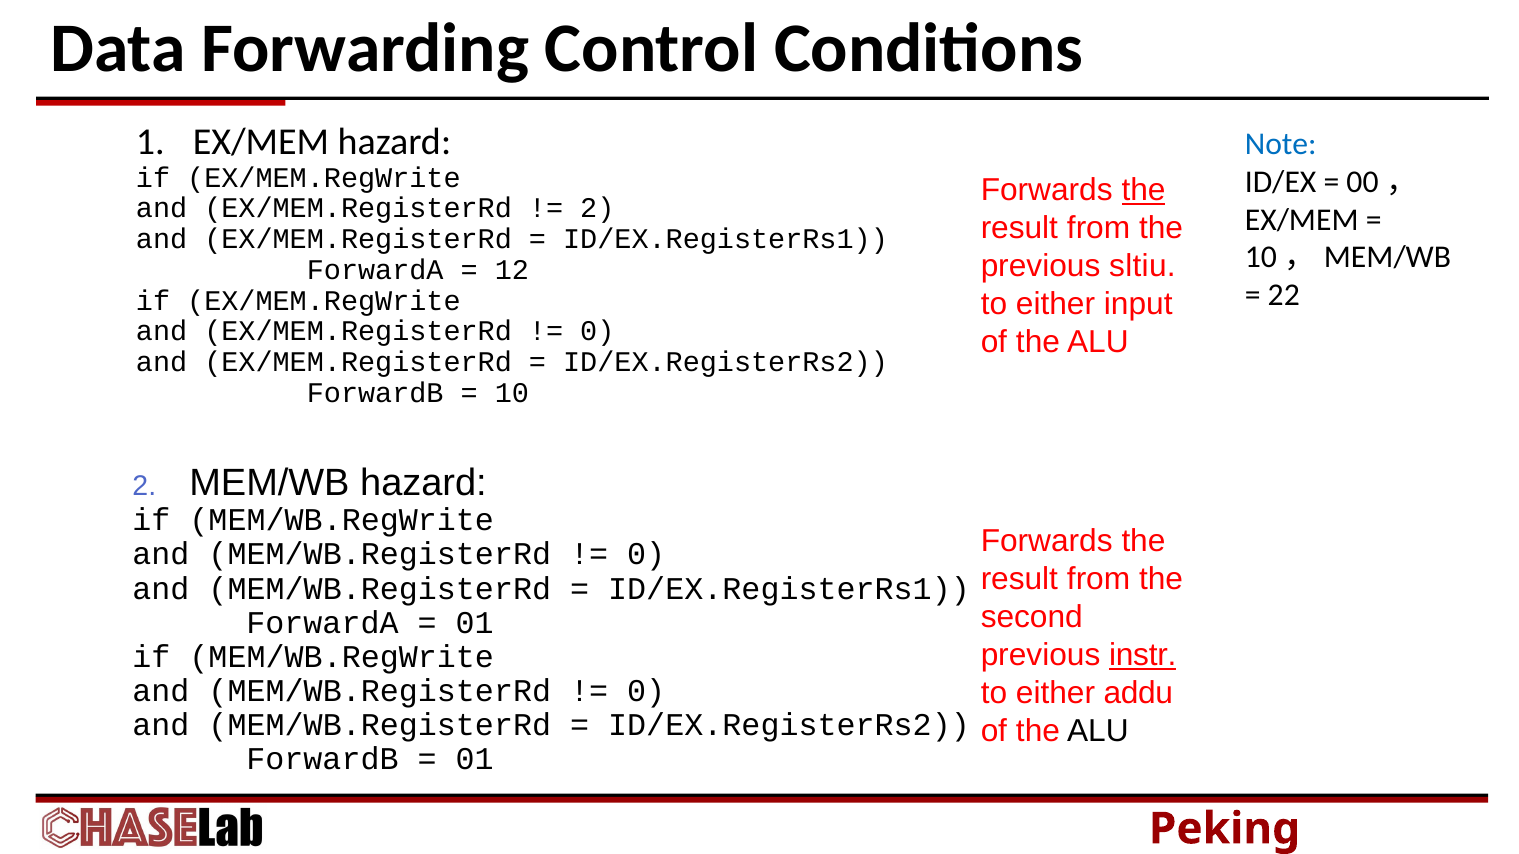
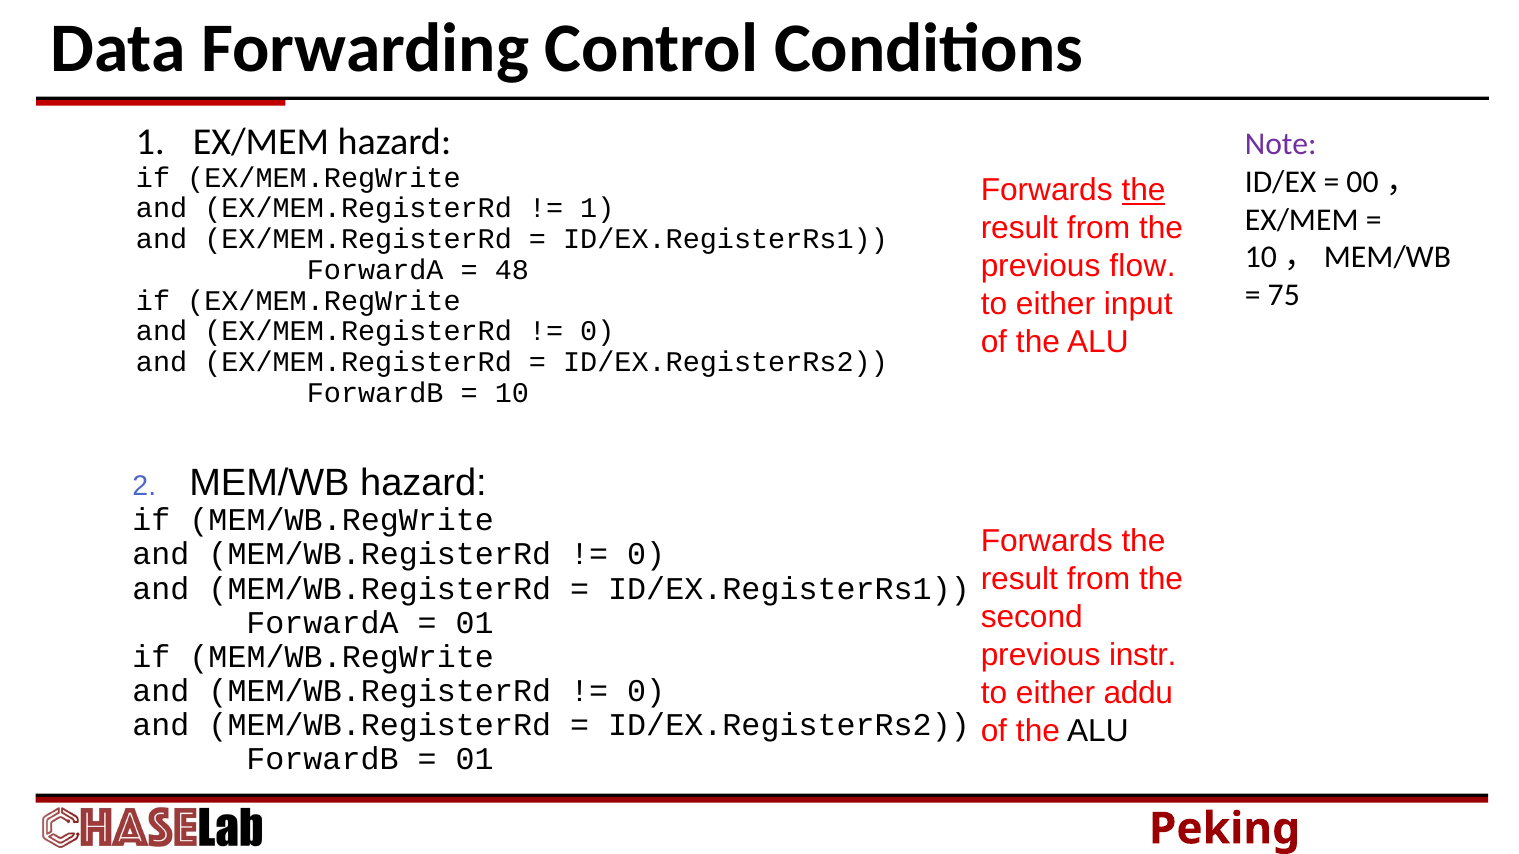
Note colour: blue -> purple (1281, 144)
2: 2 -> 1 (597, 209)
sltiu: sltiu -> flow (1142, 266)
12: 12 -> 48 (512, 270)
22: 22 -> 75 (1284, 296)
instr underline: present -> none (1143, 655)
